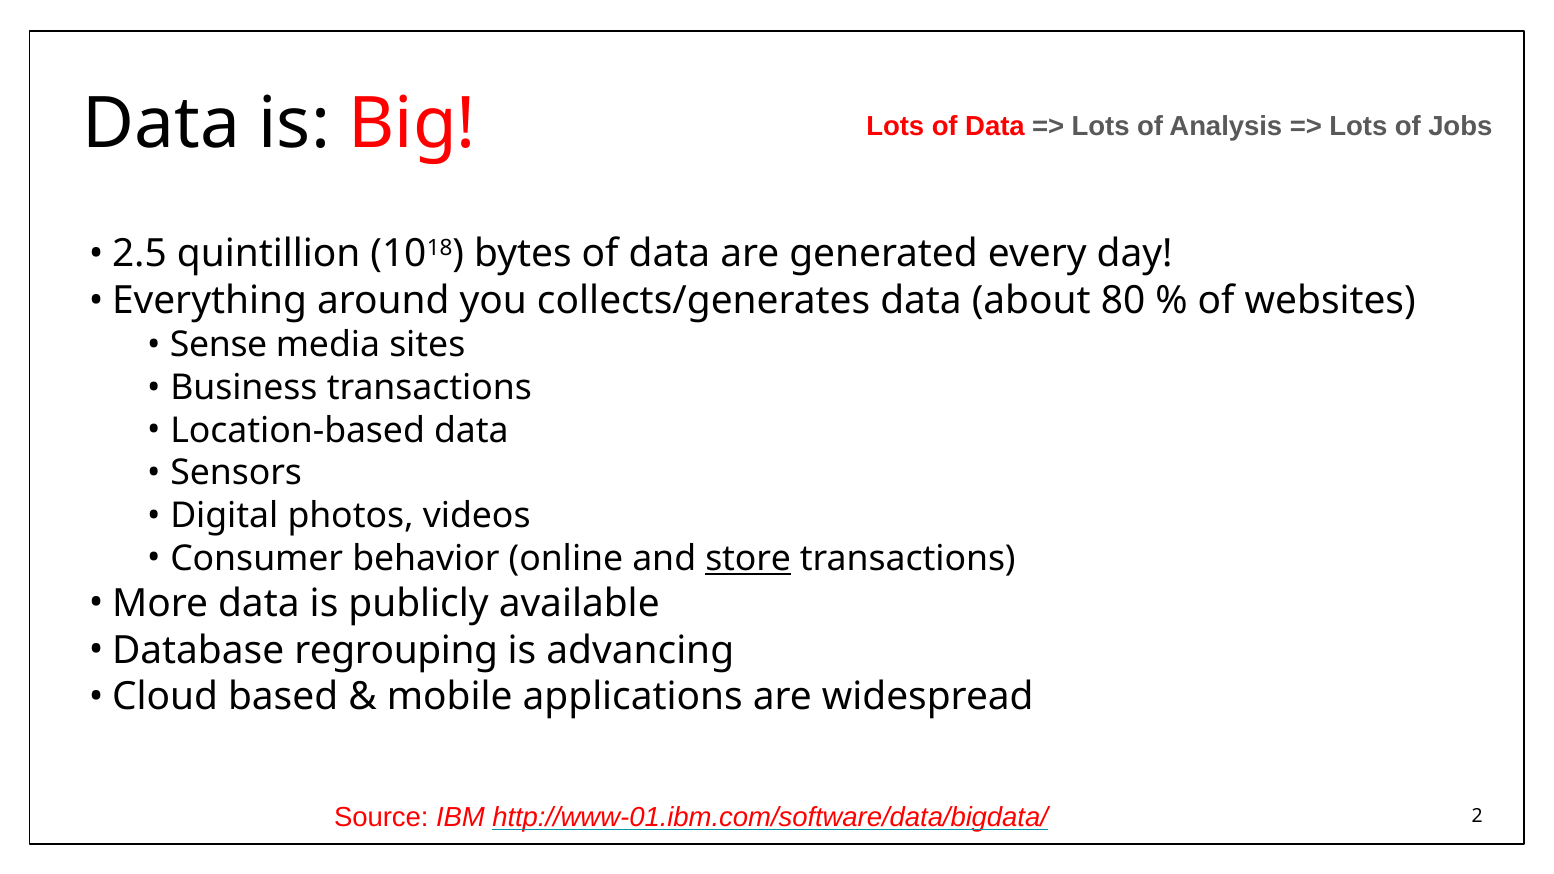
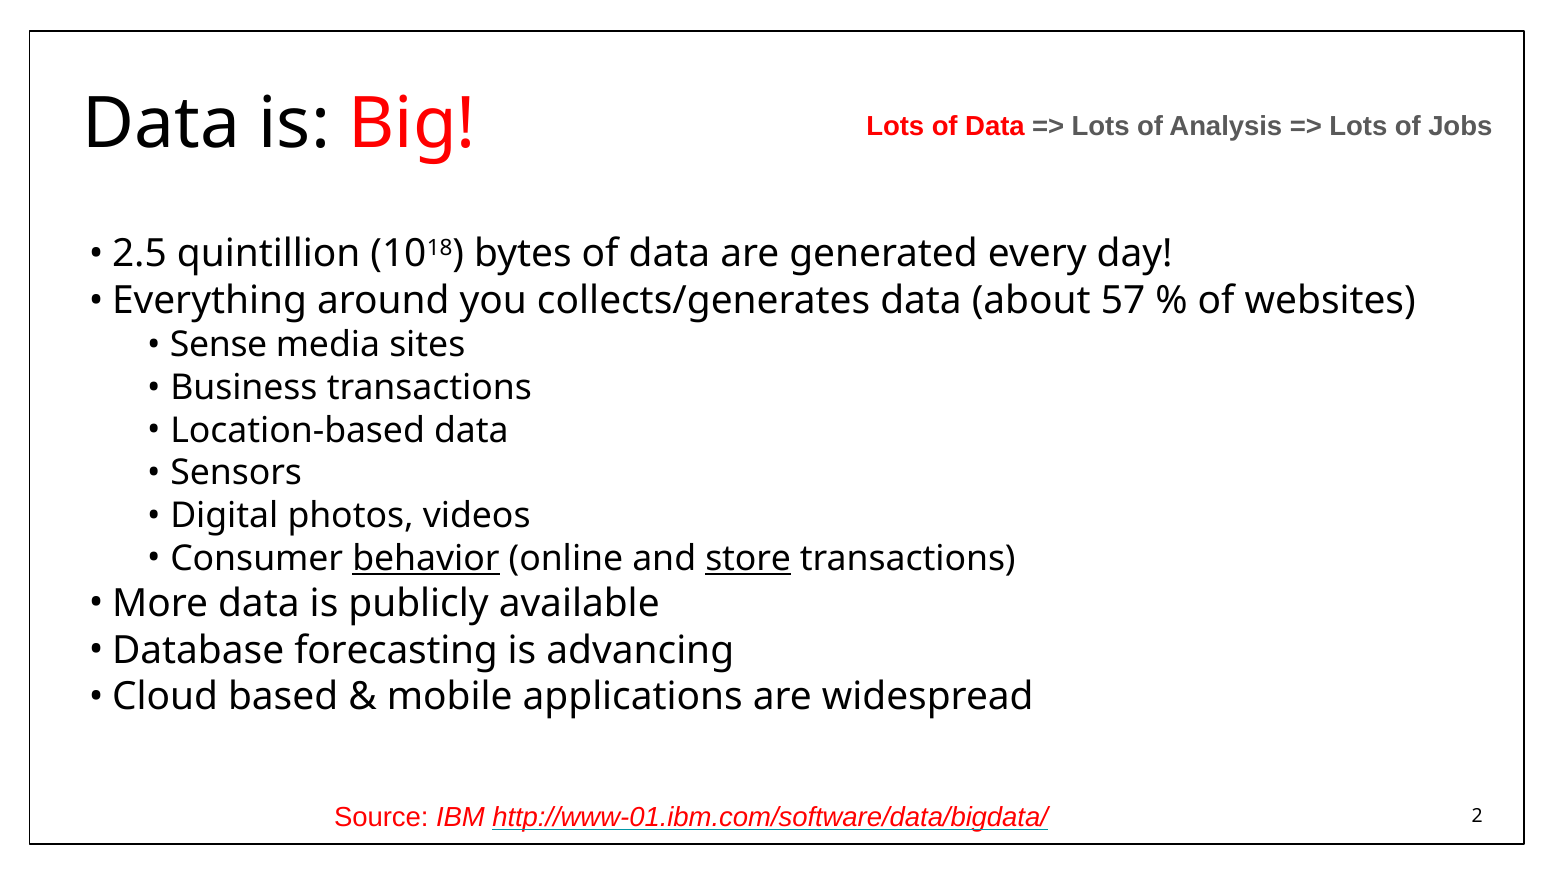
80: 80 -> 57 (1123, 301)
behavior underline: none -> present (426, 559)
regrouping: regrouping -> forecasting (396, 650)
